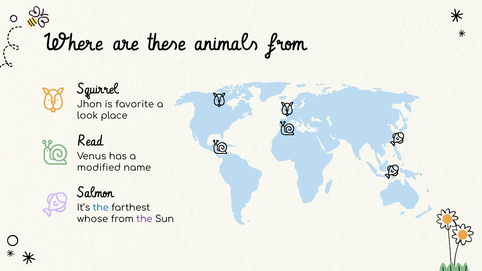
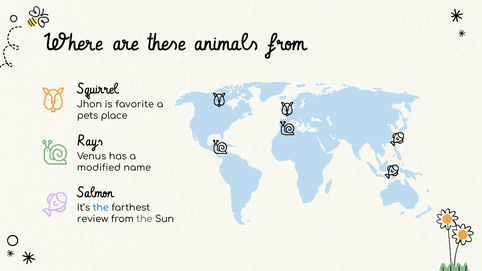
look: look -> pets (88, 116)
Read: Read -> Rays (90, 141)
whose: whose -> review (93, 219)
the colour: purple -> blue (144, 219)
